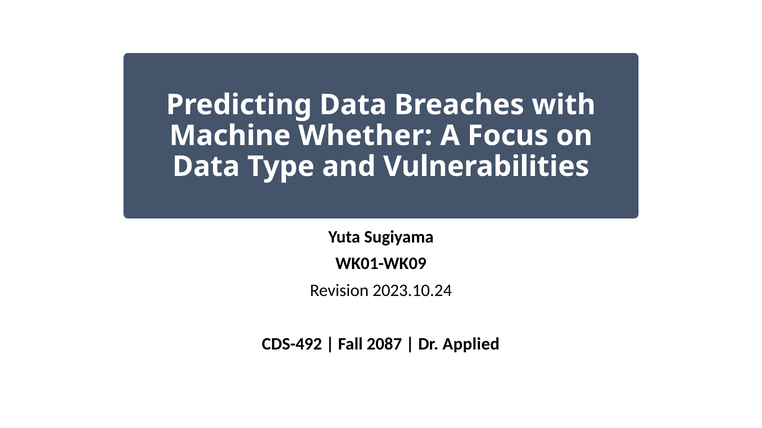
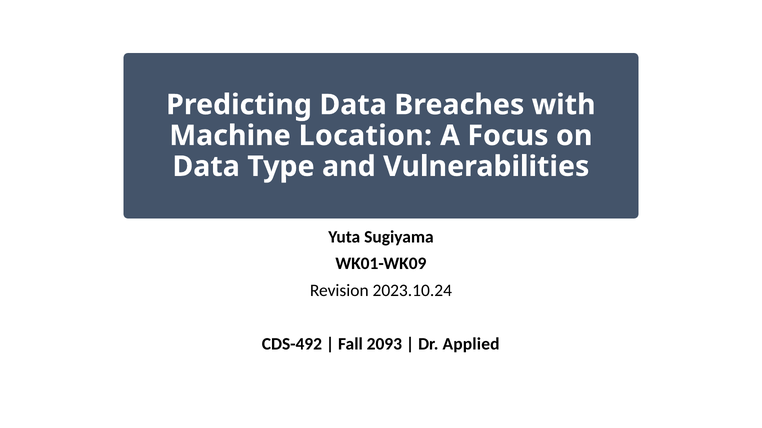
Whether: Whether -> Location (365, 136)
2087: 2087 -> 2093 (384, 344)
